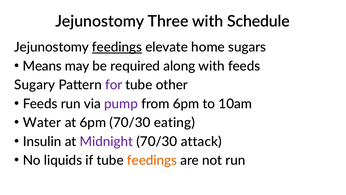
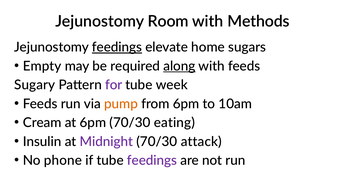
Three: Three -> Room (168, 21)
Schedule: Schedule -> Methods (258, 21)
Means: Means -> Empty (42, 66)
along underline: none -> present (179, 66)
other: other -> week (172, 85)
pump colour: purple -> orange (121, 104)
Water: Water -> Cream (42, 123)
liquids: liquids -> phone (63, 160)
feedings colour: orange -> purple (152, 160)
